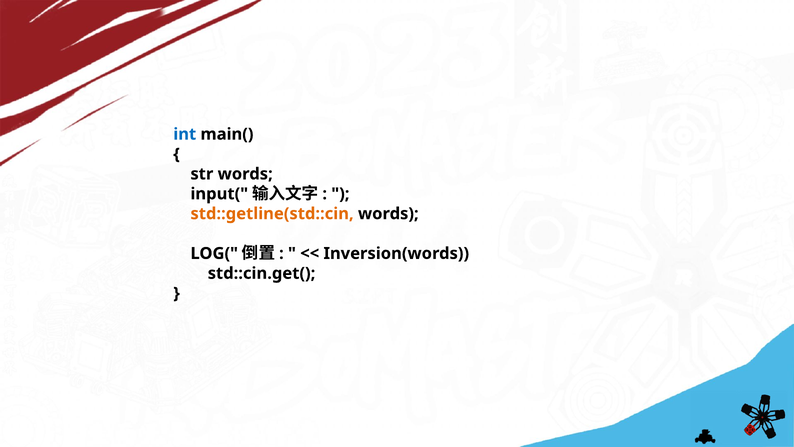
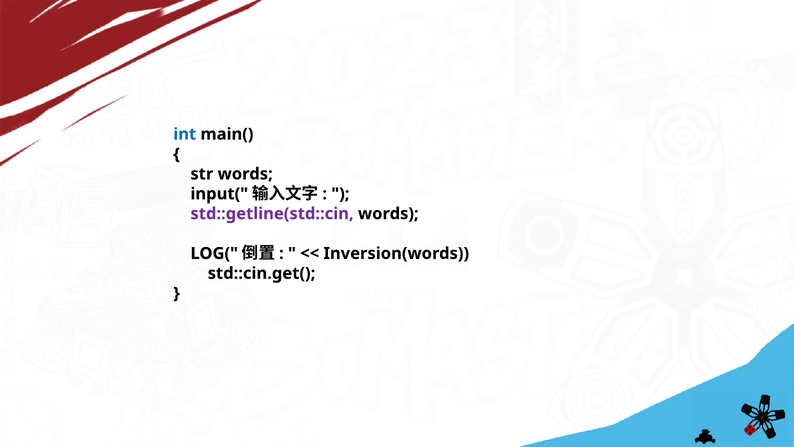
std::getline(std::cin colour: orange -> purple (272, 214)
